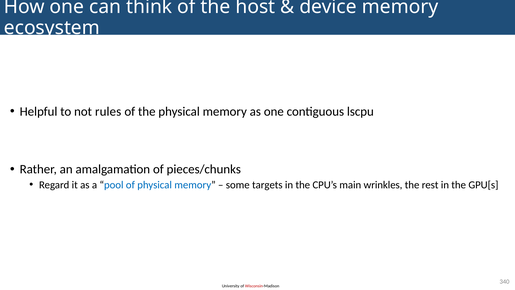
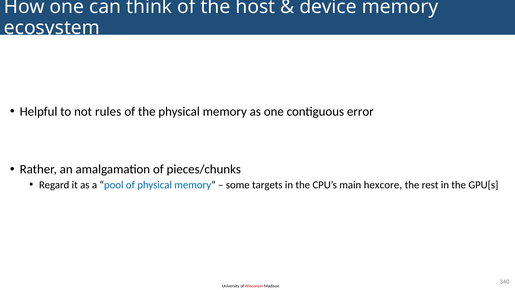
lscpu: lscpu -> error (360, 111)
wrinkles: wrinkles -> hexcore (383, 185)
